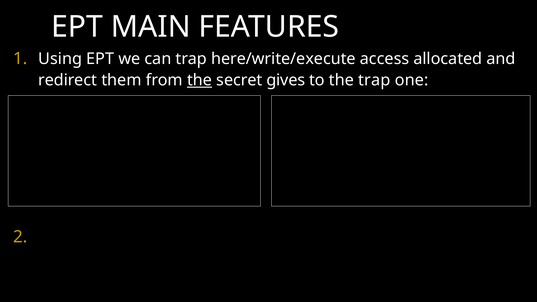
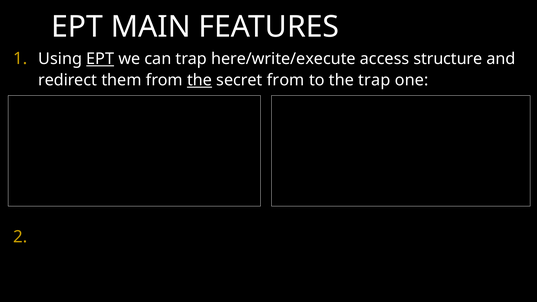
EPT underline: none -> present (100, 59)
allocated: allocated -> structure (448, 59)
secret gives: gives -> from (286, 80)
